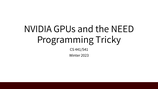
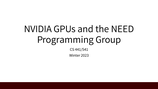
Tricky: Tricky -> Group (108, 39)
